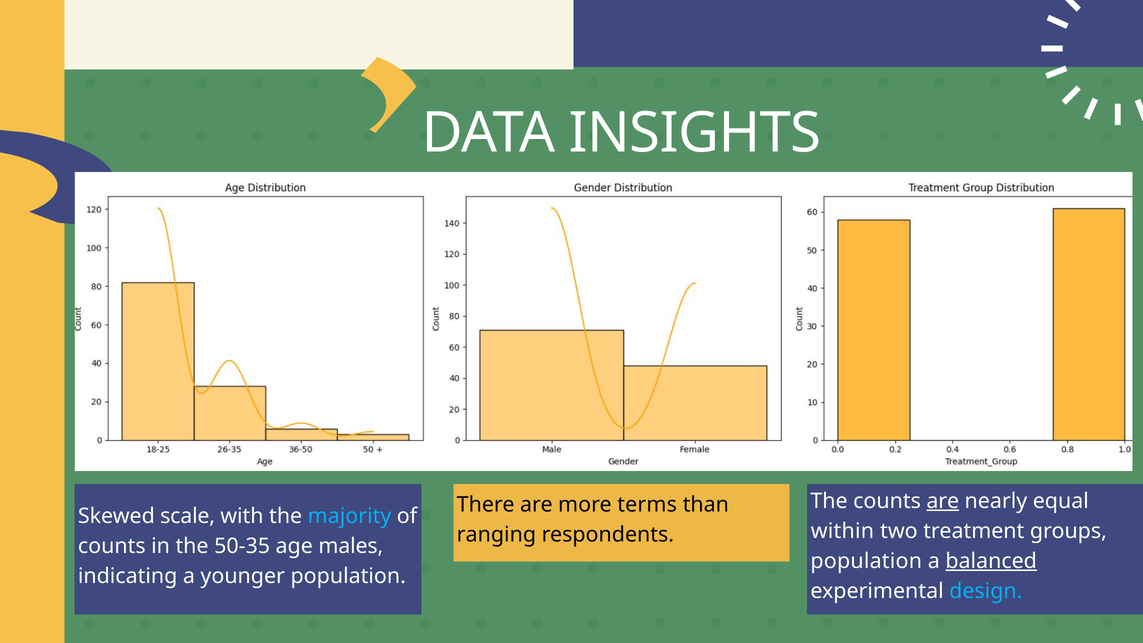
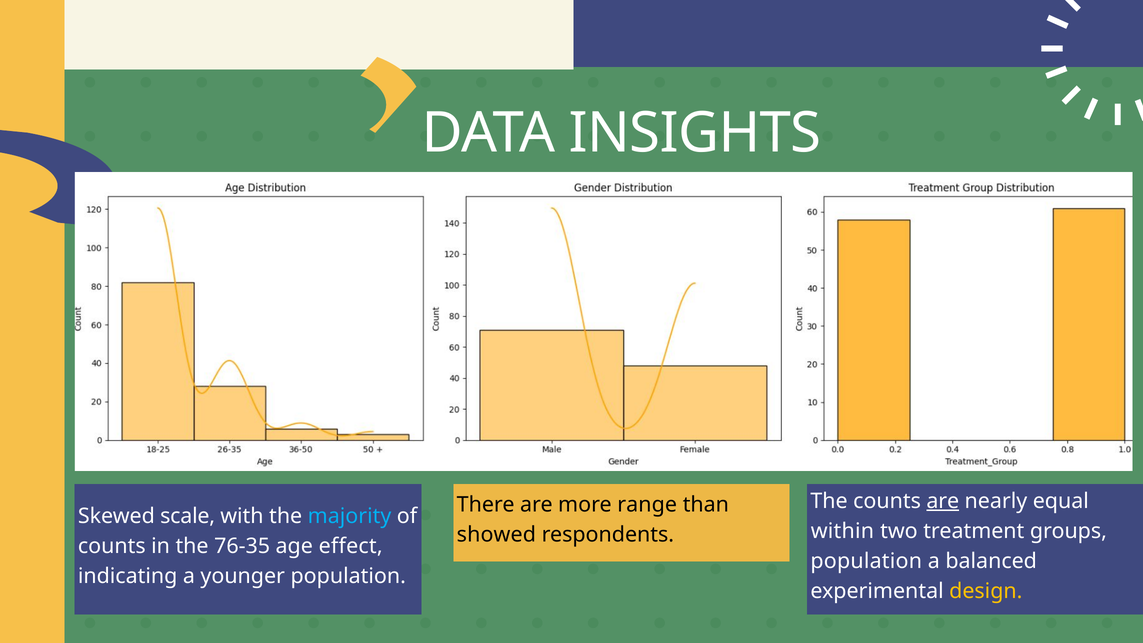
terms: terms -> range (647, 505)
ranging: ranging -> showed (496, 535)
50-35: 50-35 -> 76-35 (242, 546)
males: males -> effect (351, 546)
balanced underline: present -> none (991, 561)
design colour: light blue -> yellow (986, 591)
